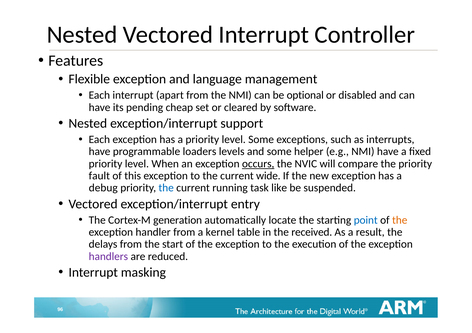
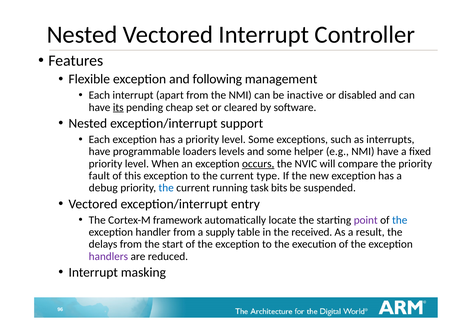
language: language -> following (217, 79)
optional: optional -> inactive (305, 95)
its underline: none -> present (118, 108)
wide: wide -> type (268, 176)
like: like -> bits (279, 188)
generation: generation -> framework (178, 220)
point colour: blue -> purple (366, 220)
the colour: orange -> blue (400, 220)
kernel: kernel -> supply (220, 233)
